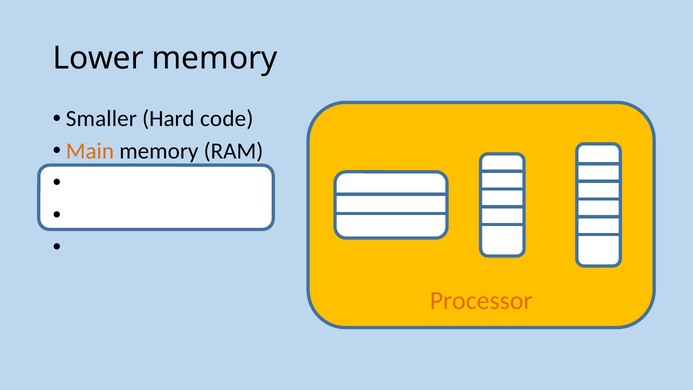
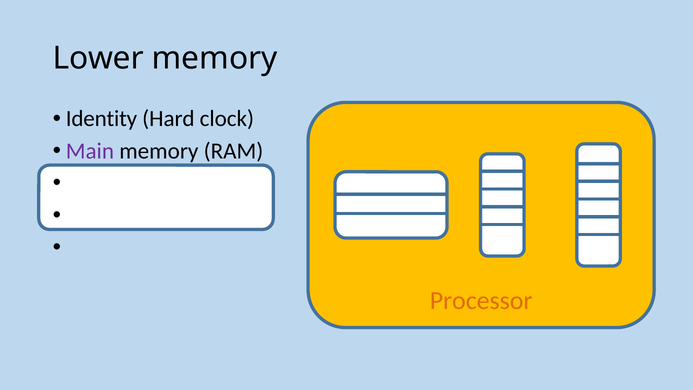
Smaller: Smaller -> Identity (101, 119)
code: code -> clock (227, 119)
Main colour: orange -> purple (90, 151)
